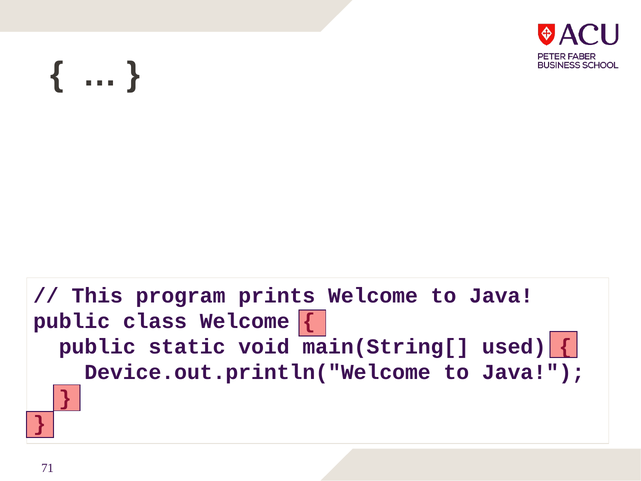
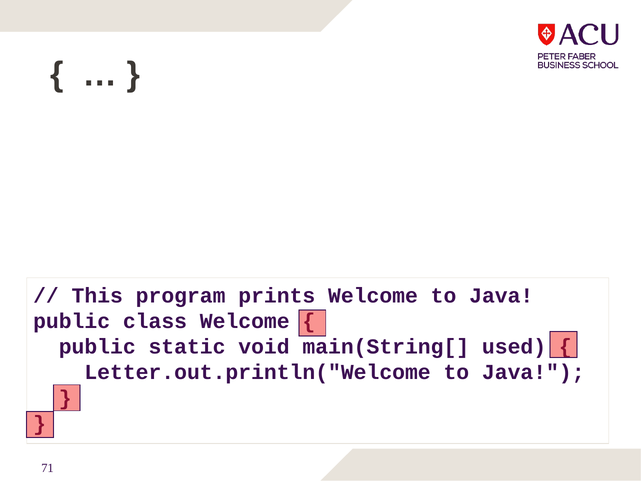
Device.out.println("Welcome: Device.out.println("Welcome -> Letter.out.println("Welcome (258, 372)
